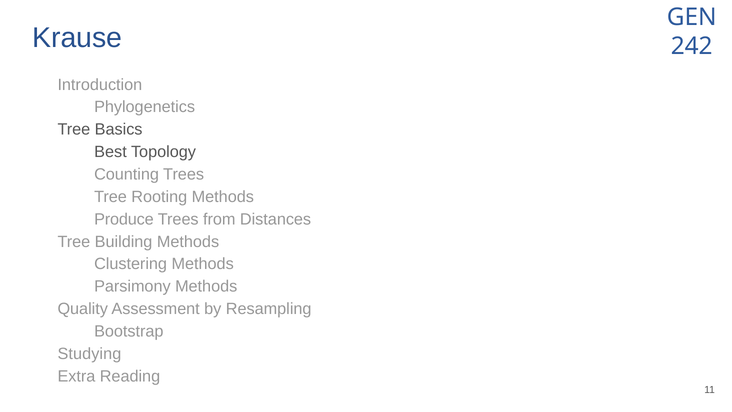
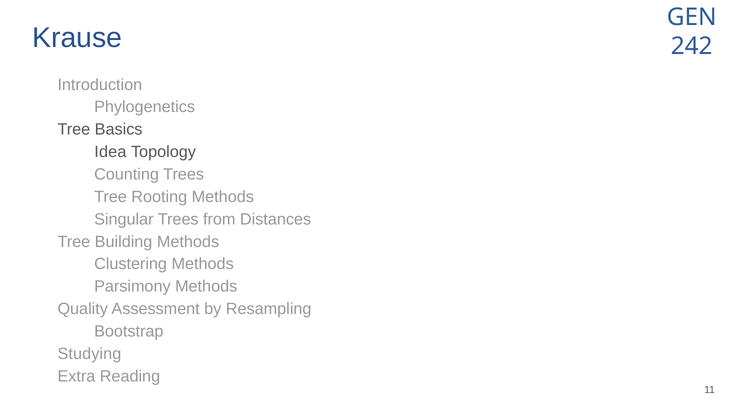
Best: Best -> Idea (110, 152)
Produce: Produce -> Singular (124, 219)
